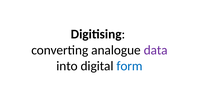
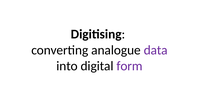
form colour: blue -> purple (130, 66)
